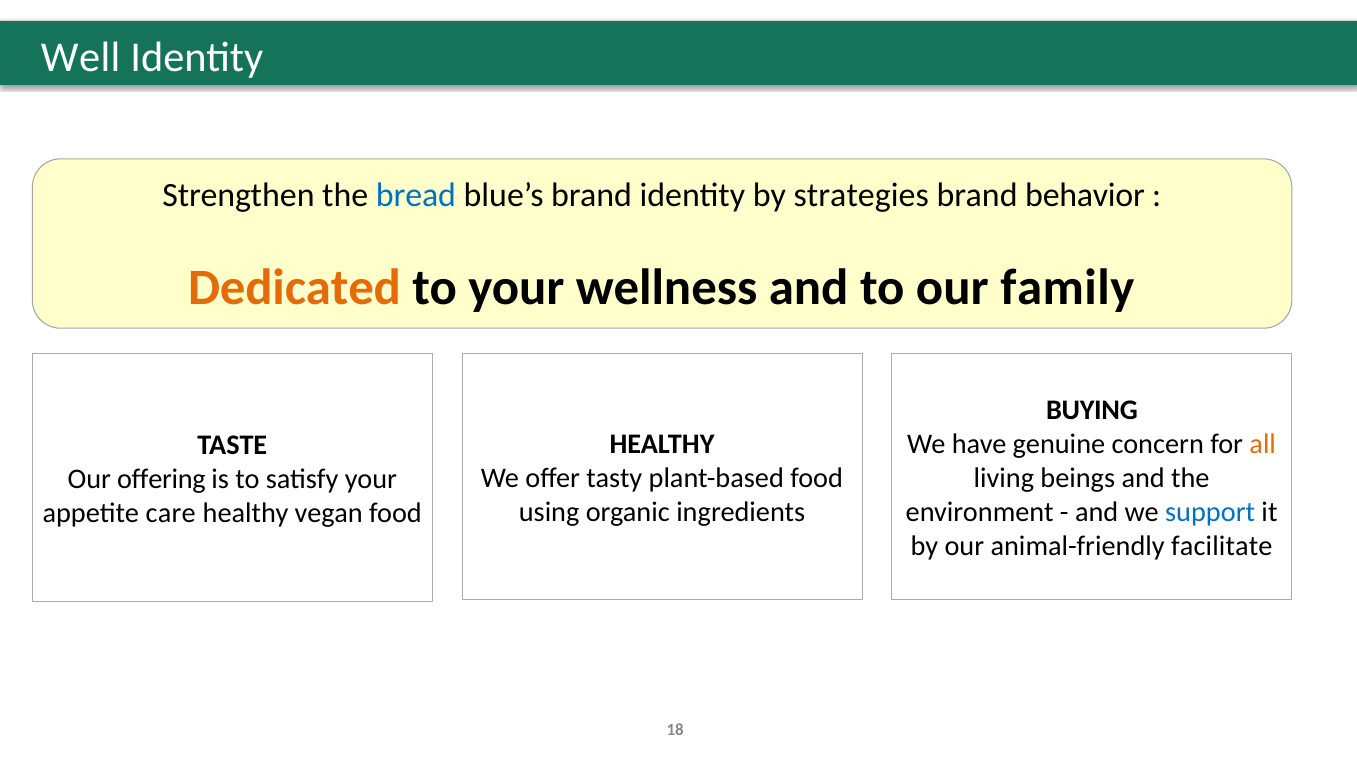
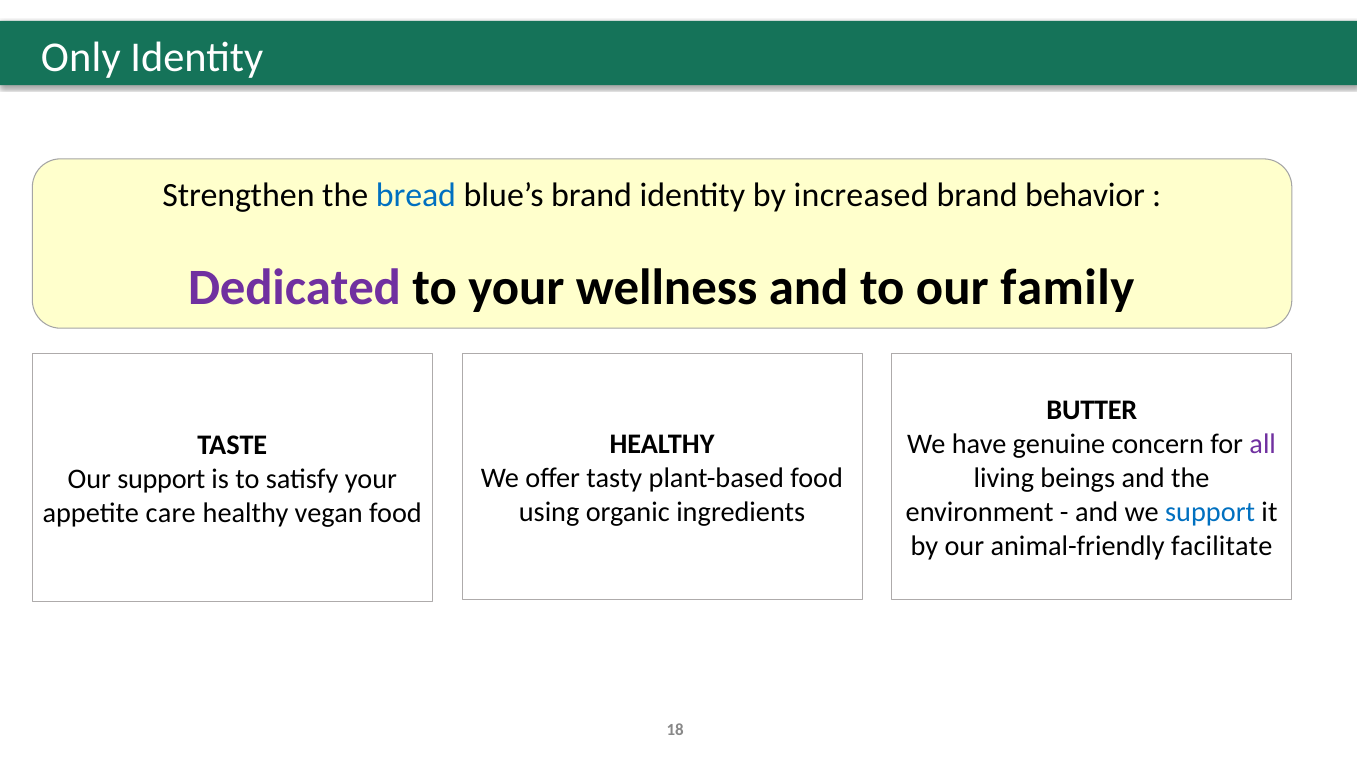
Well: Well -> Only (81, 57)
strategies: strategies -> increased (861, 195)
Dedicated colour: orange -> purple (295, 288)
BUYING: BUYING -> BUTTER (1092, 410)
all colour: orange -> purple (1263, 444)
Our offering: offering -> support (161, 479)
